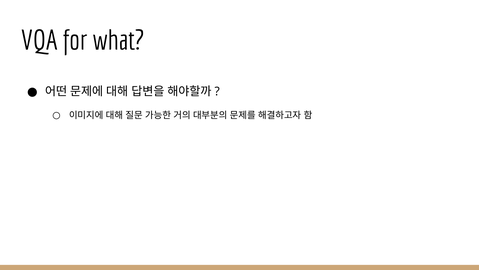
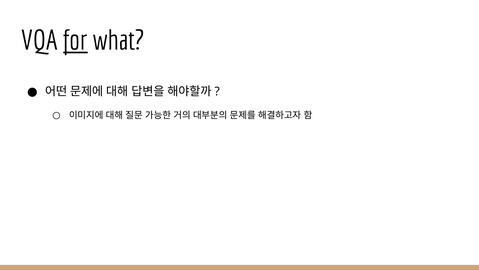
for underline: none -> present (75, 40)
